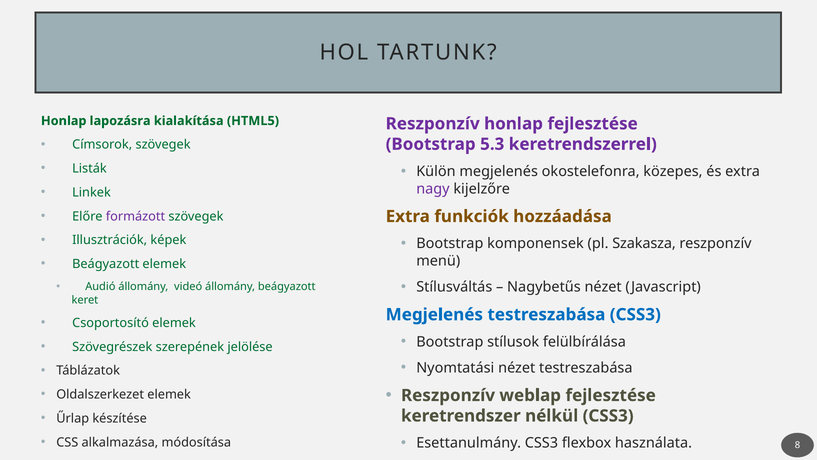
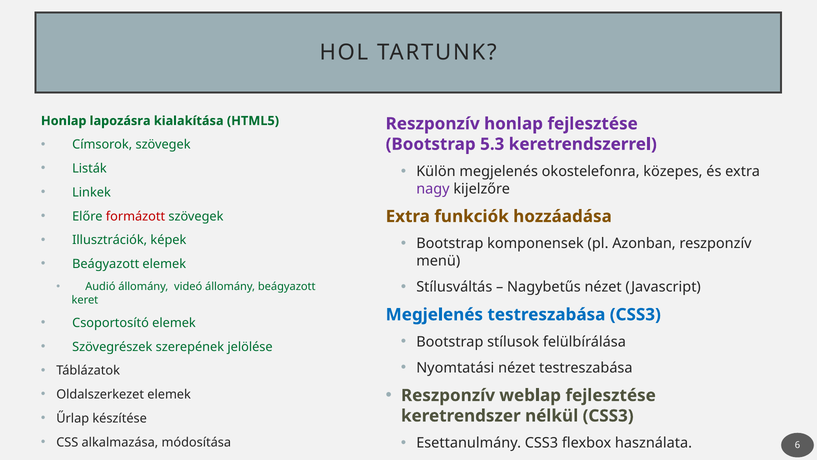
formázott colour: purple -> red (135, 216)
Szakasza: Szakasza -> Azonban (644, 243)
8: 8 -> 6 (797, 445)
